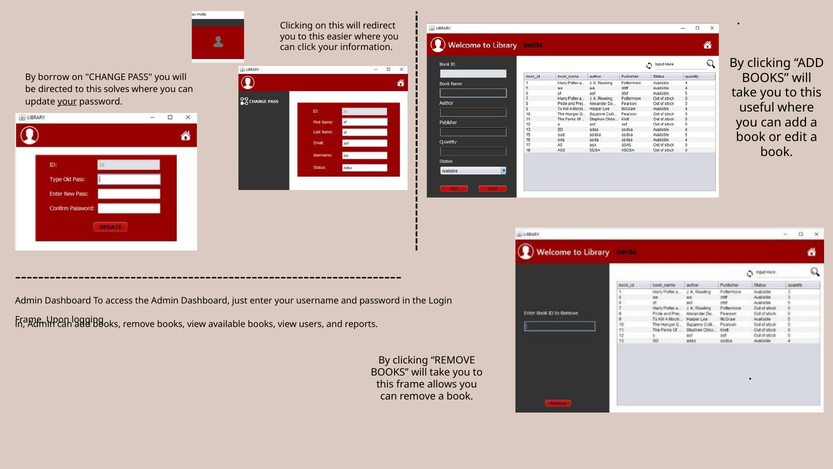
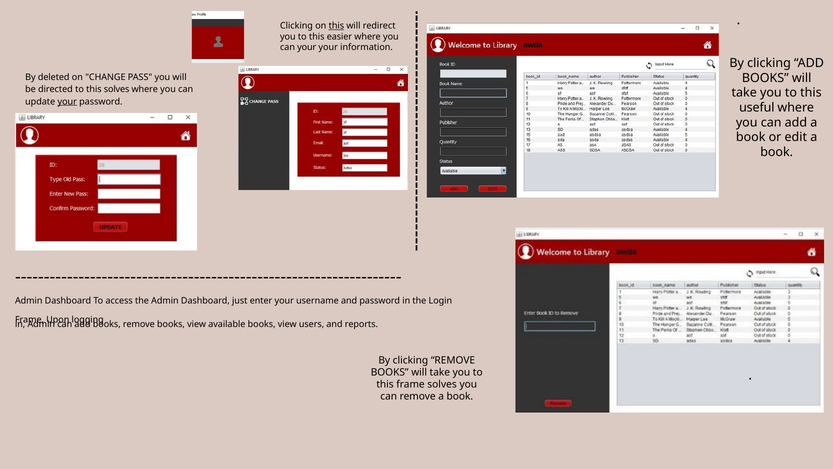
this underline: none -> present (336, 26)
can click: click -> your (307, 47)
borrow: borrow -> deleted (54, 77)
frame allows: allows -> solves (442, 384)
